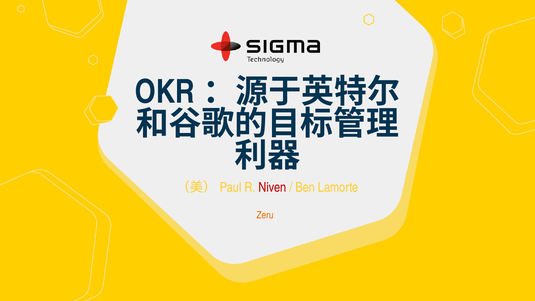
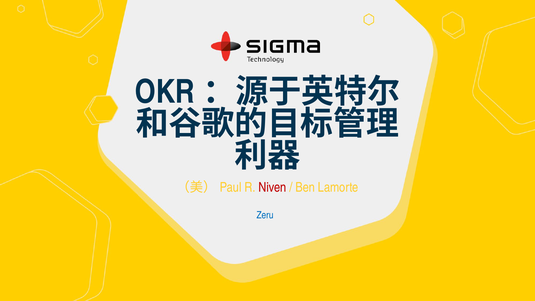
Zeru colour: orange -> blue (265, 215)
